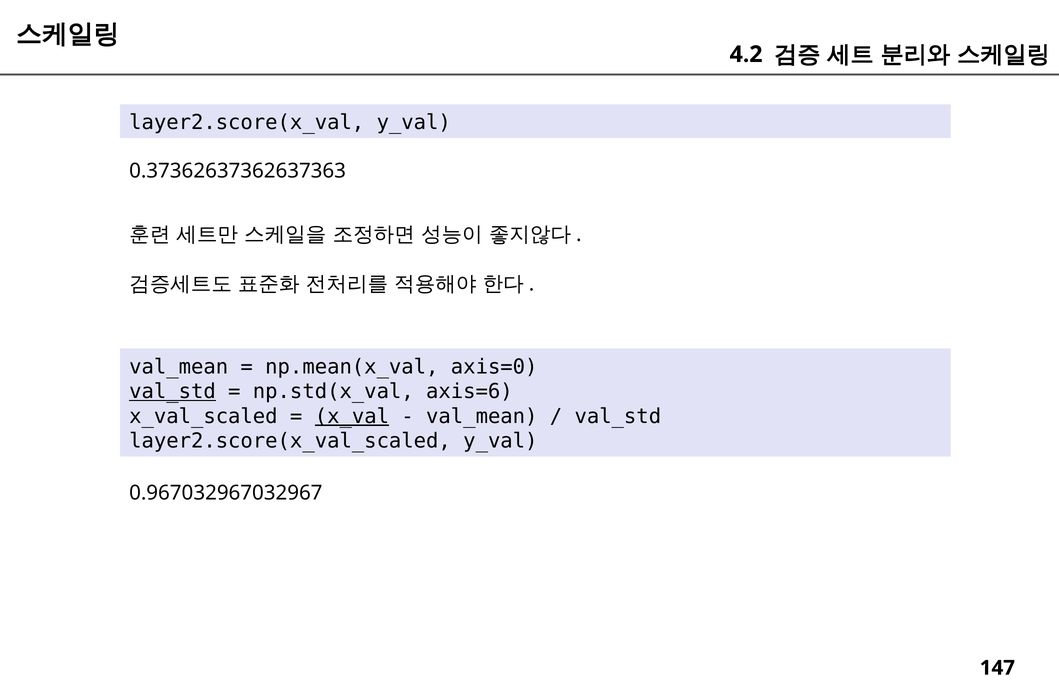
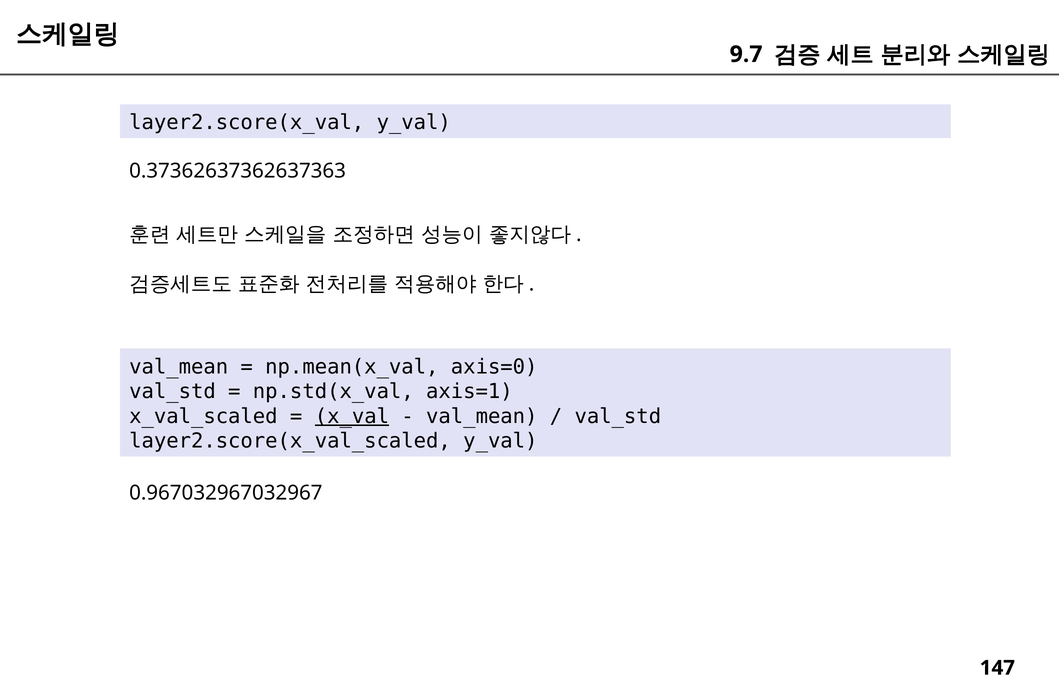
4.2: 4.2 -> 9.7 (746, 54)
val_std underline: present -> none (173, 391)
axis=6: axis=6 -> axis=1 (469, 391)
